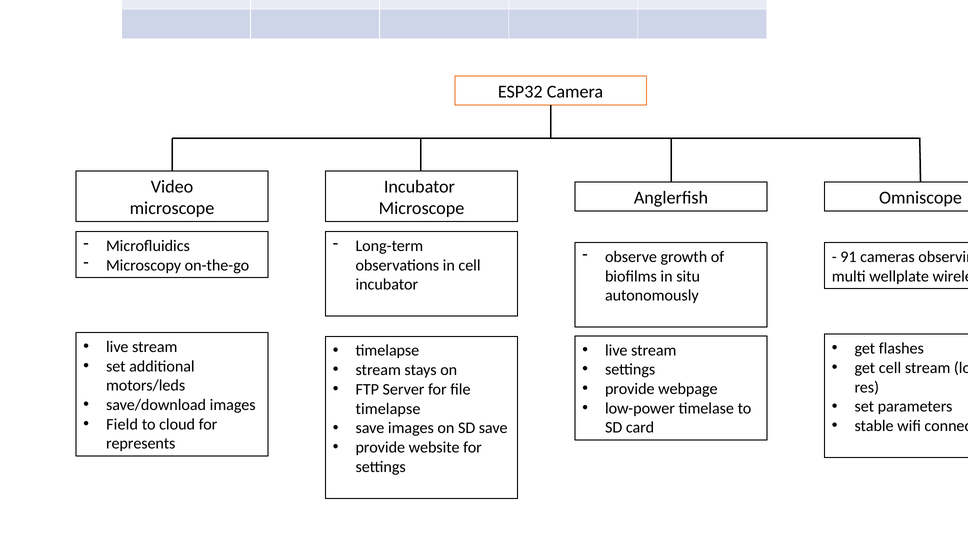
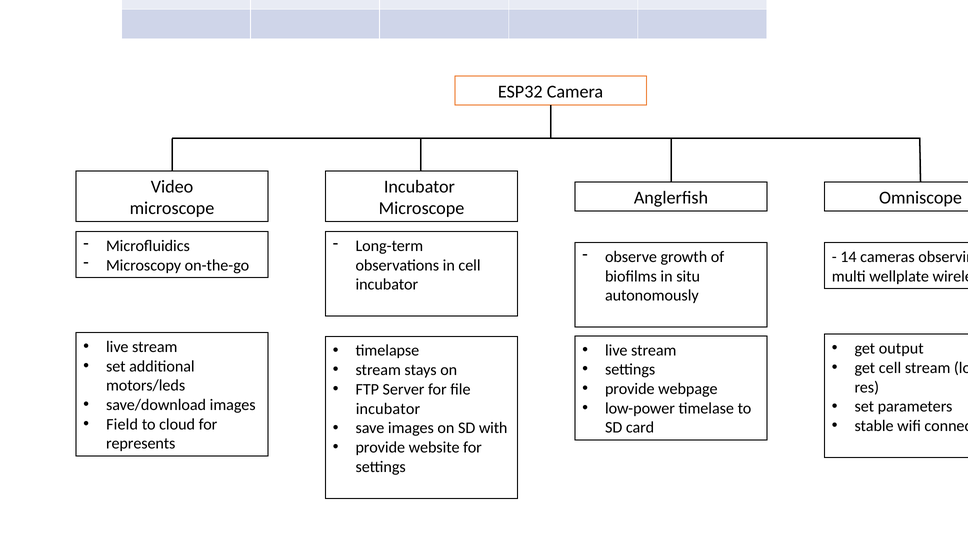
91: 91 -> 14 (848, 257)
flashes: flashes -> output (901, 348)
timelapse: timelapse -> incubator (388, 408)
SD save: save -> with (493, 428)
